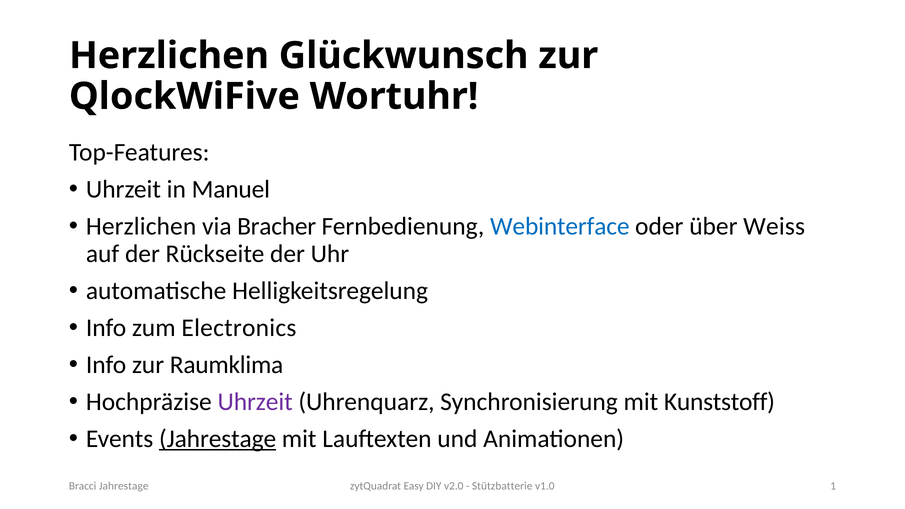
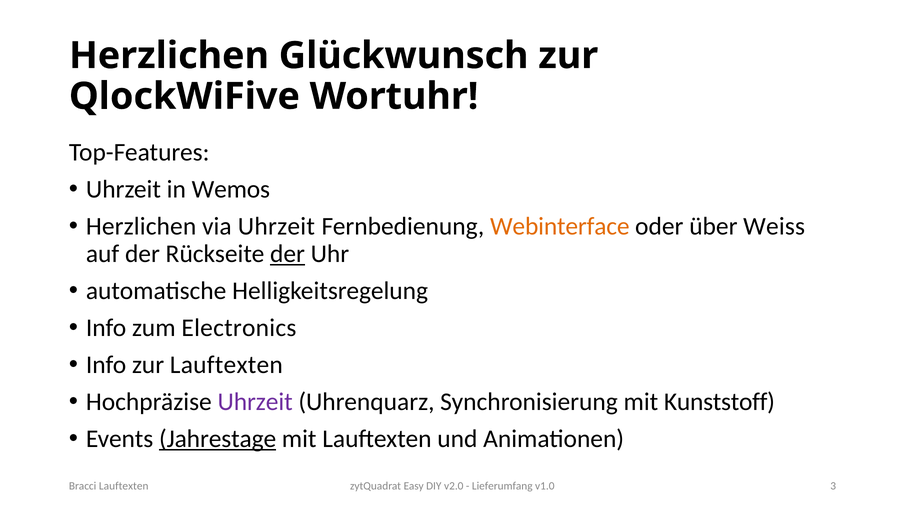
Manuel: Manuel -> Wemos (231, 189)
via Bracher: Bracher -> Uhrzeit (276, 226)
Webinterface colour: blue -> orange (560, 226)
der underline: none -> present (288, 254)
zur Raumklima: Raumklima -> Lauftexten (226, 365)
Bracci Jahrestage: Jahrestage -> Lauftexten (124, 486)
Stützbatterie: Stützbatterie -> Lieferumfang (502, 486)
1: 1 -> 3 (833, 486)
